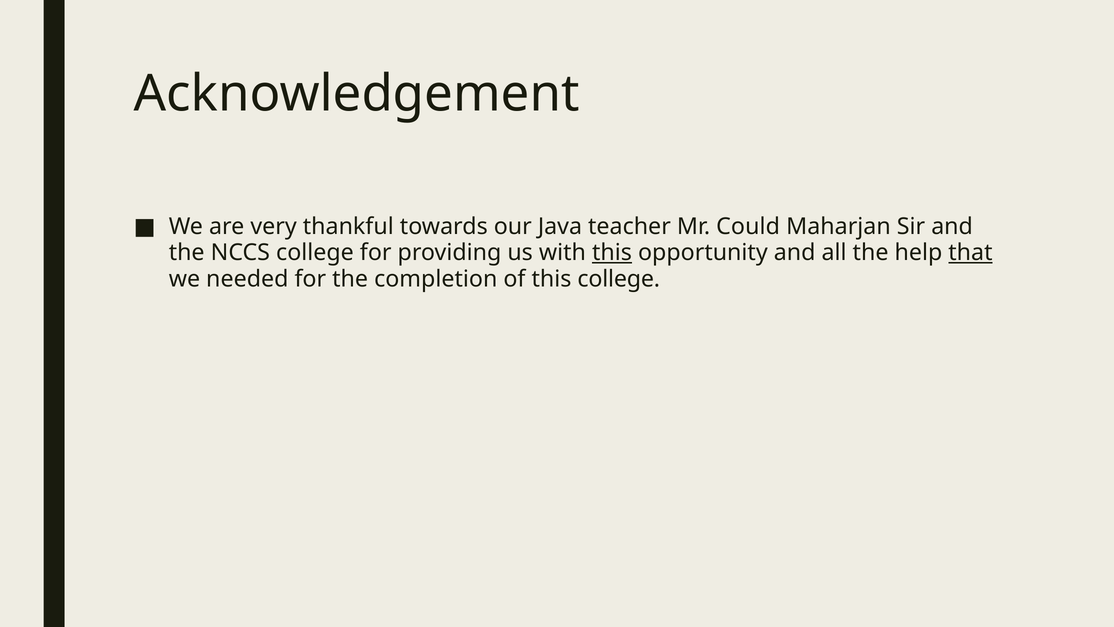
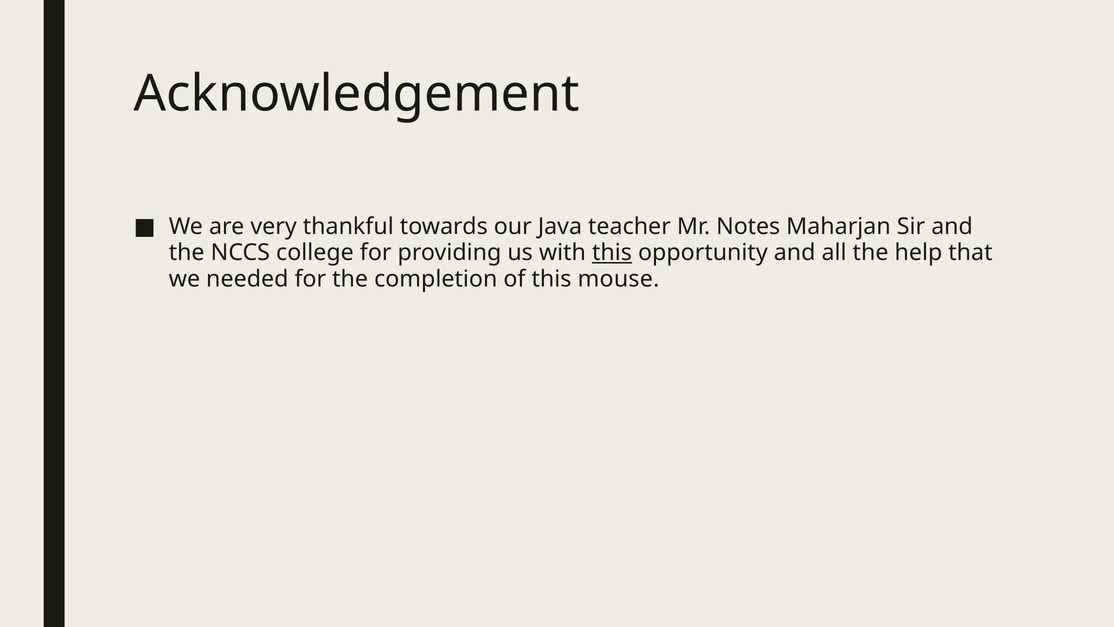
Could: Could -> Notes (748, 226)
that underline: present -> none (970, 253)
this college: college -> mouse (619, 279)
